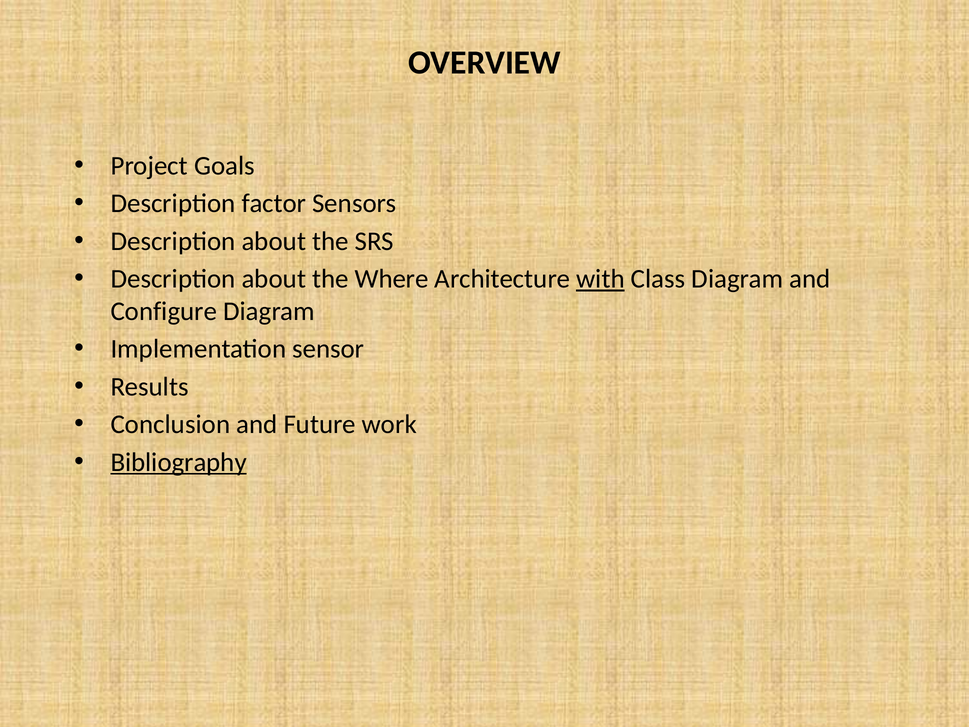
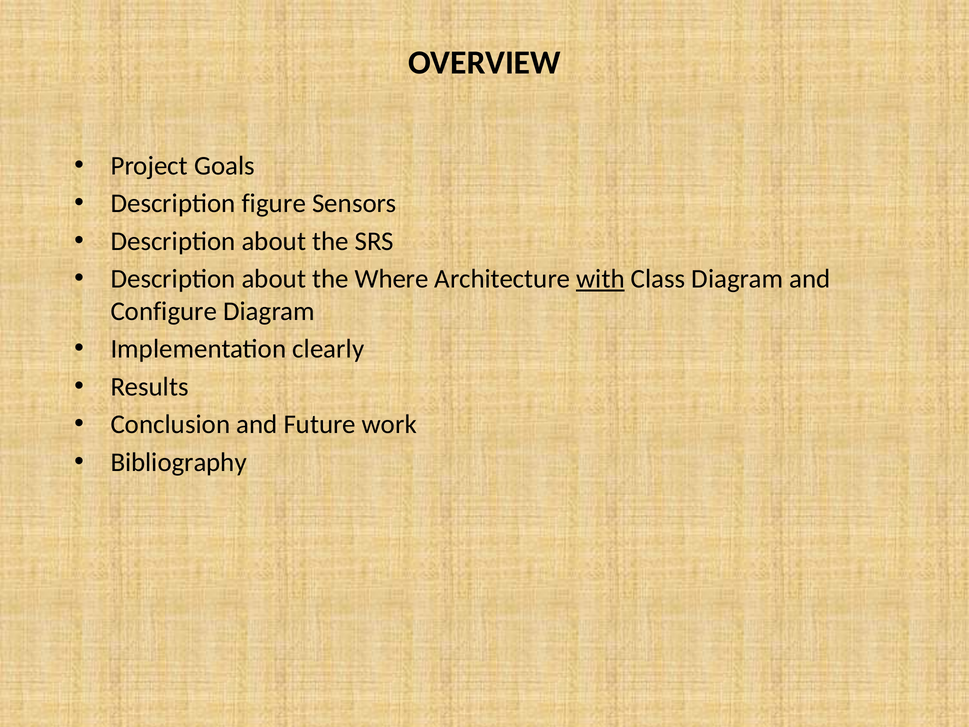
factor: factor -> figure (274, 203)
sensor: sensor -> clearly (328, 349)
Bibliography underline: present -> none (179, 462)
